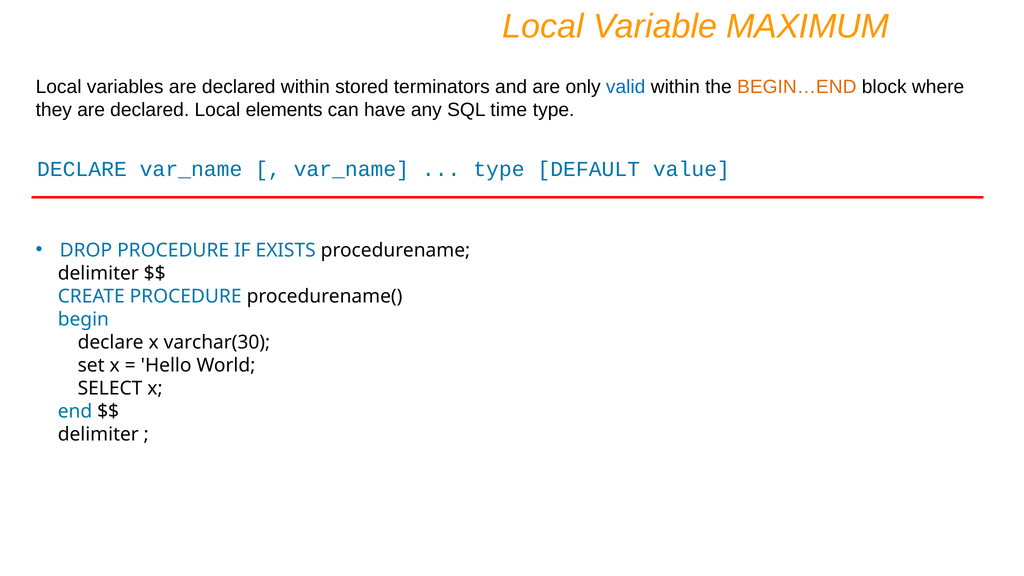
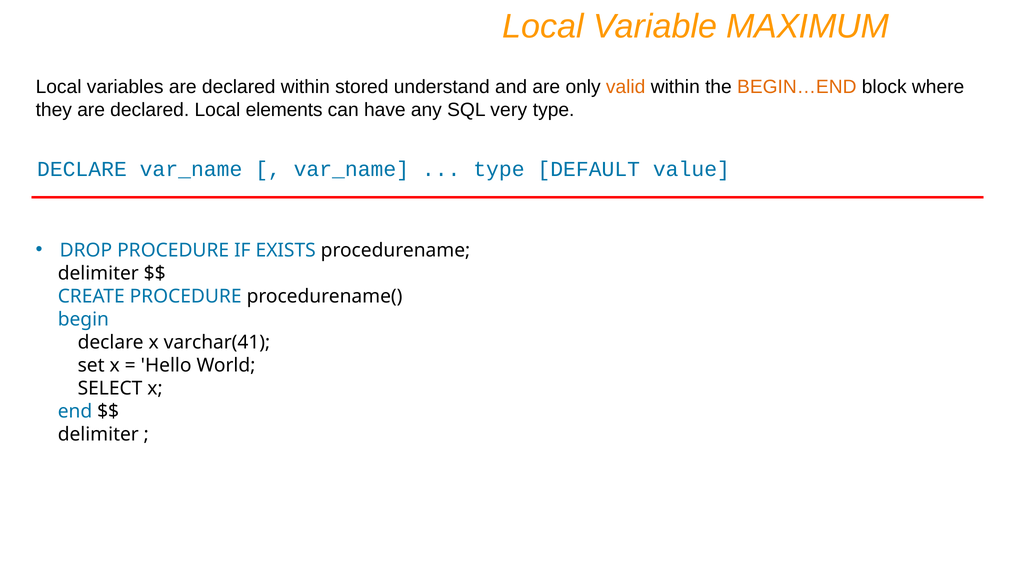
terminators: terminators -> understand (442, 87)
valid colour: blue -> orange (626, 87)
time: time -> very (509, 110)
varchar(30: varchar(30 -> varchar(41 (217, 342)
